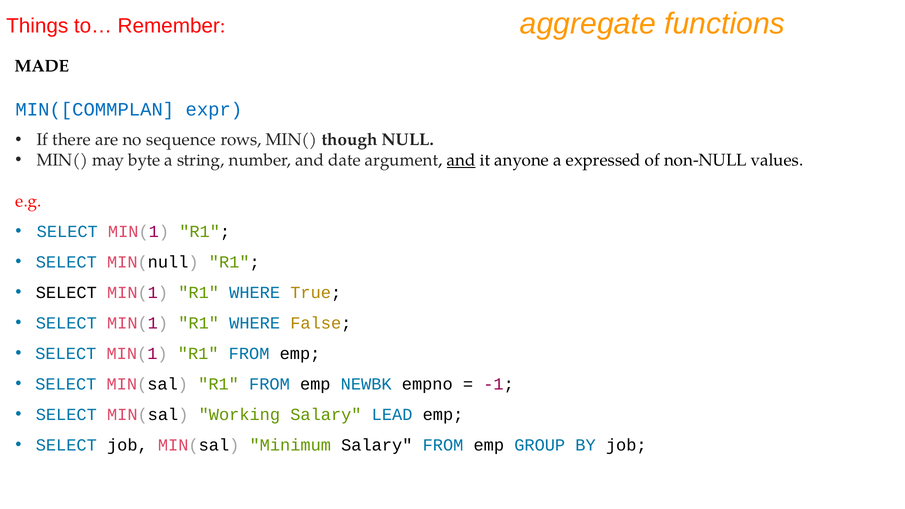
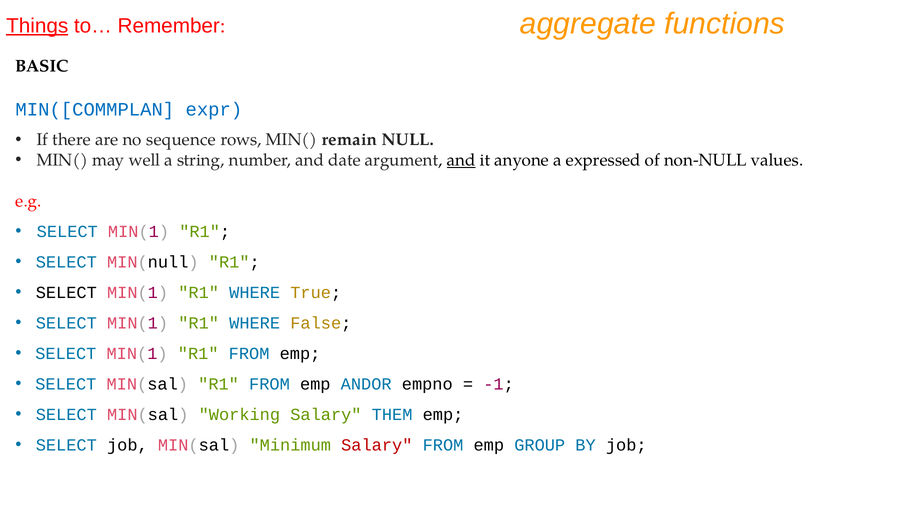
Things underline: none -> present (37, 26)
MADE: MADE -> BASIC (42, 66)
though: though -> remain (349, 140)
byte: byte -> well (144, 160)
NEWBK: NEWBK -> ANDOR (366, 384)
LEAD: LEAD -> THEM (392, 415)
Salary colour: black -> red (377, 445)
